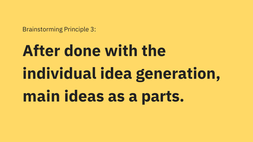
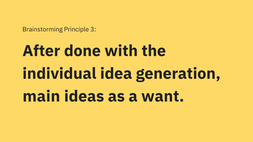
parts: parts -> want (163, 97)
